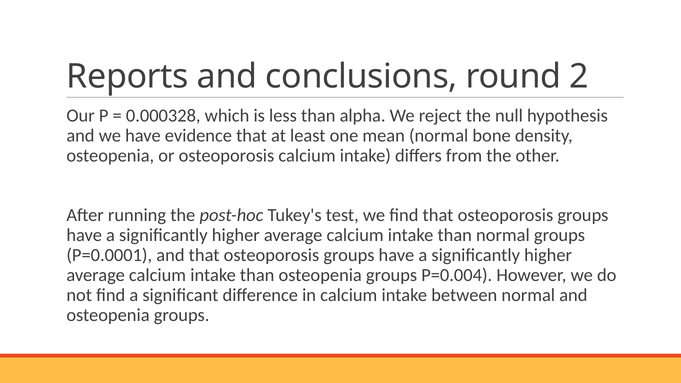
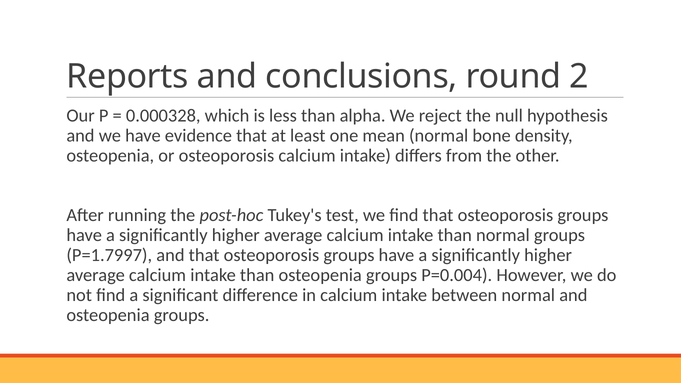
P=0.0001: P=0.0001 -> P=1.7997 (109, 255)
